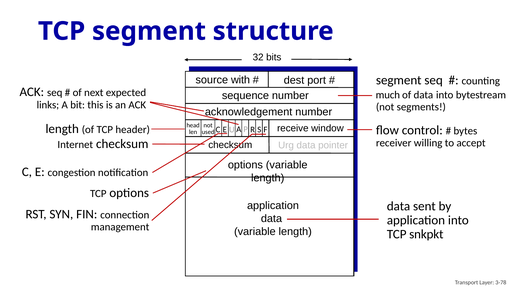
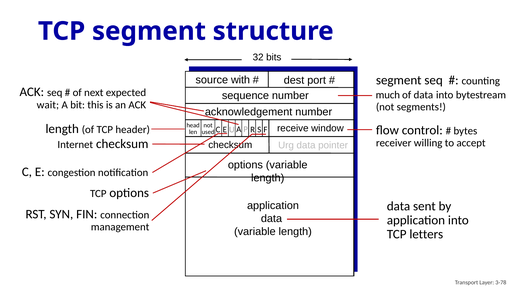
links: links -> wait (48, 105)
snkpkt: snkpkt -> letters (426, 235)
